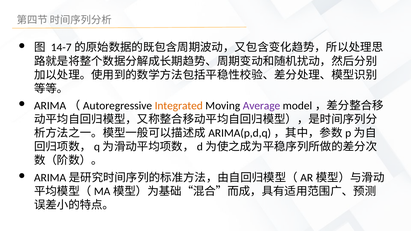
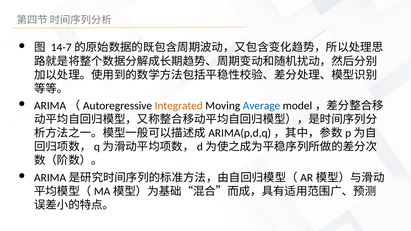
Average colour: purple -> blue (262, 106)
